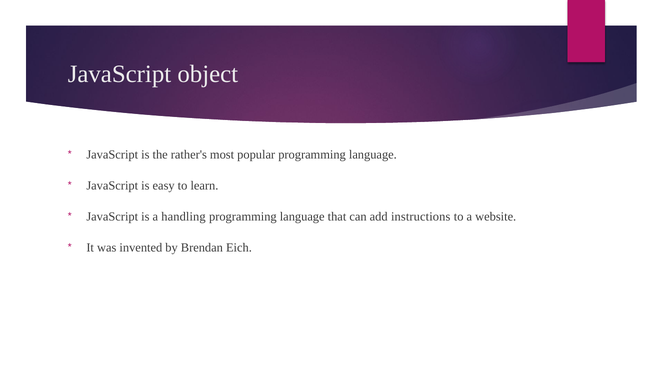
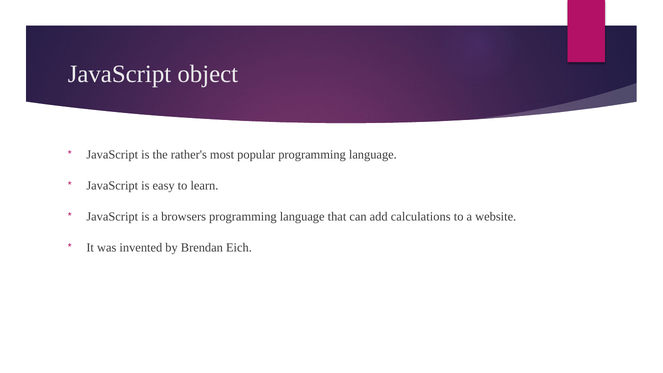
handling: handling -> browsers (184, 217)
instructions: instructions -> calculations (421, 217)
